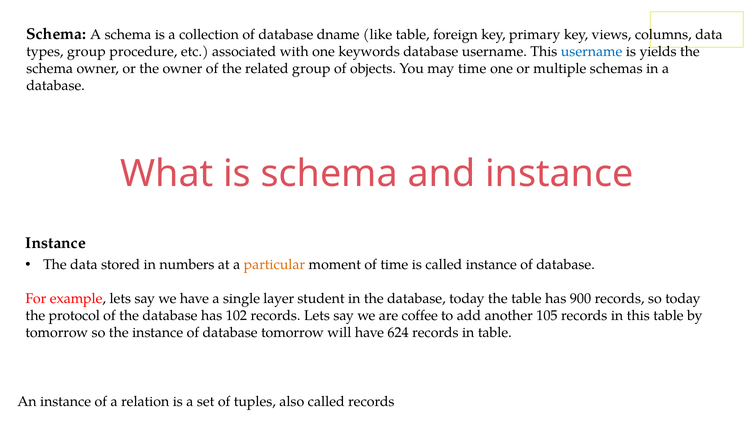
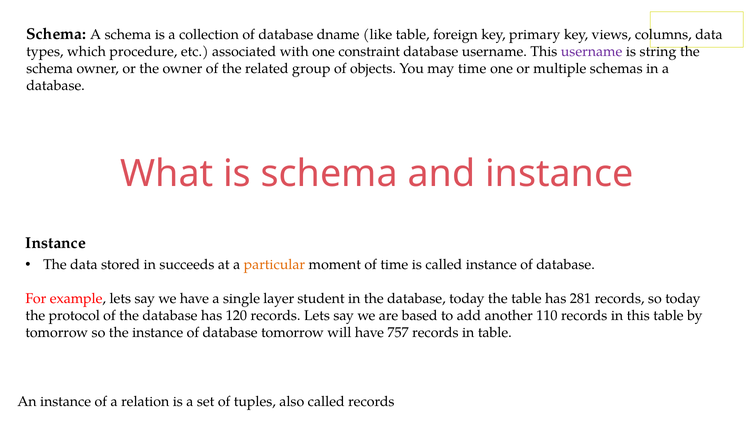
types group: group -> which (86, 52)
keywords: keywords -> constraint (369, 52)
username colour: blue -> purple (592, 52)
yields: yields -> string (658, 52)
numbers: numbers -> succeeds (187, 265)
900: 900 -> 281 (581, 299)
102: 102 -> 120 (236, 316)
coffee: coffee -> based (420, 316)
105: 105 -> 110 (547, 316)
624: 624 -> 757 (398, 333)
